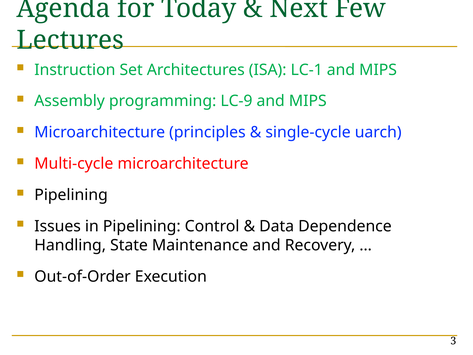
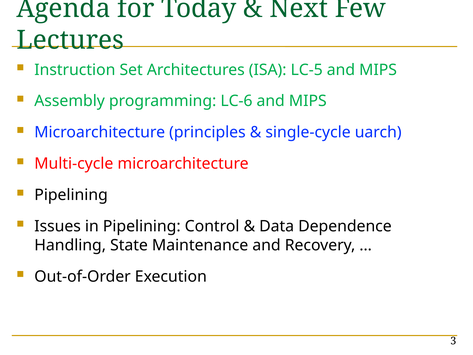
LC-1: LC-1 -> LC-5 (307, 70)
LC-9: LC-9 -> LC-6 (236, 101)
